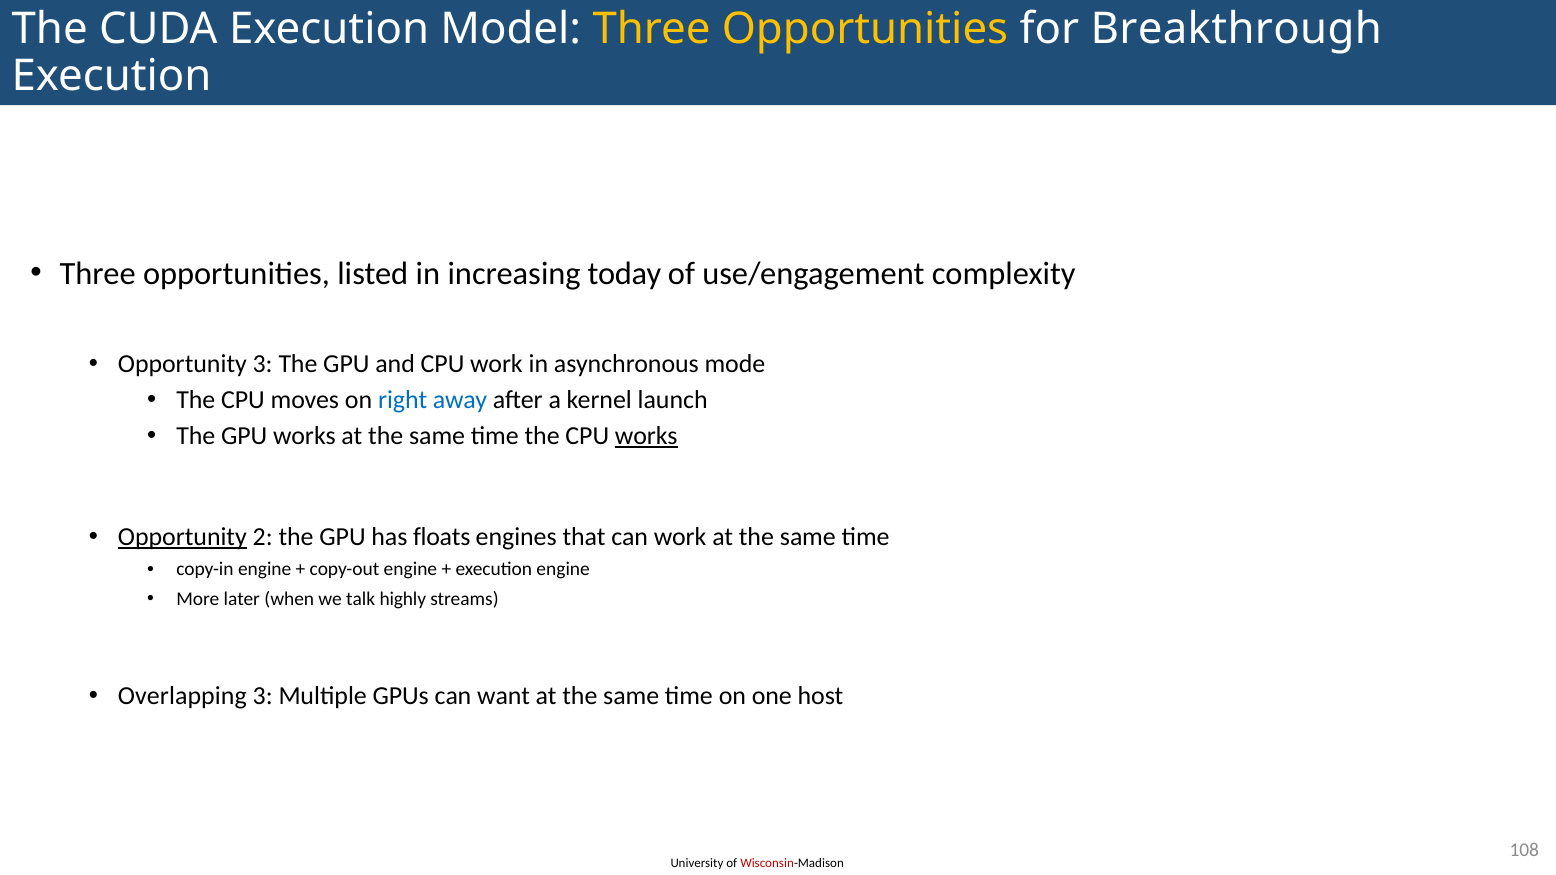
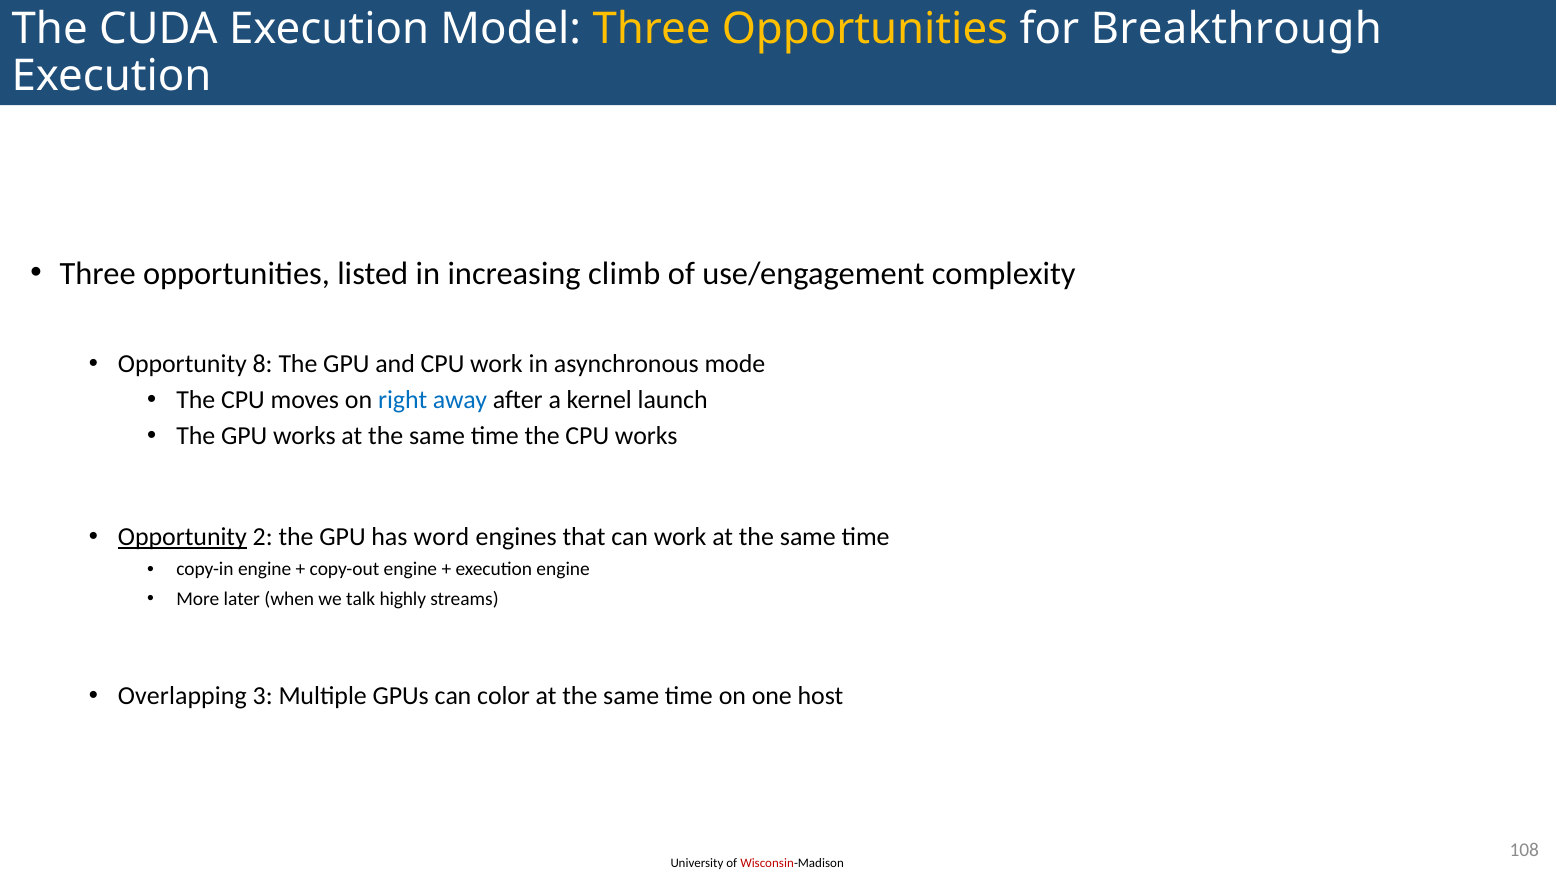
today: today -> climb (624, 274)
Opportunity 3: 3 -> 8 (263, 364)
works underline: present -> none (646, 436)
floats: floats -> word (441, 537)
want: want -> color (504, 696)
